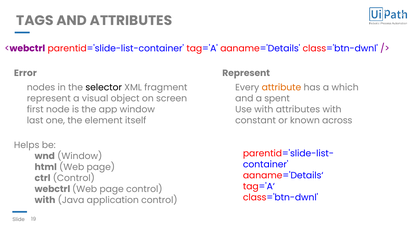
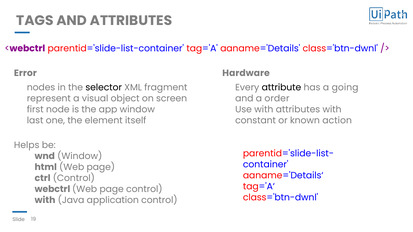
Represent: Represent -> Hardware (246, 73)
attribute colour: orange -> black (281, 88)
which: which -> going (345, 88)
spent: spent -> order (277, 99)
across: across -> action (337, 121)
